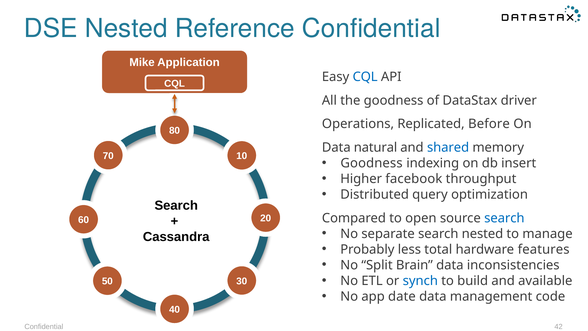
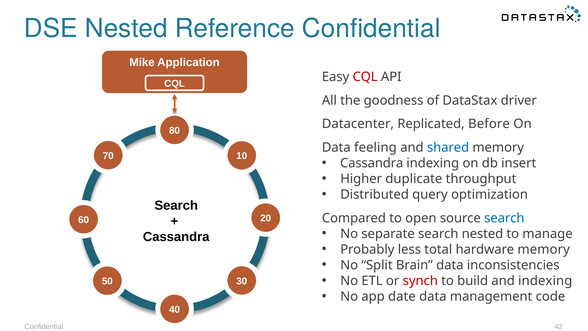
CQL colour: blue -> red (365, 77)
Operations: Operations -> Datacenter (358, 124)
natural: natural -> feeling (375, 147)
Goodness: Goodness -> Cassandra (372, 163)
facebook: facebook -> duplicate (414, 179)
hardware features: features -> memory (544, 249)
synch colour: blue -> red (420, 281)
and available: available -> indexing (545, 281)
